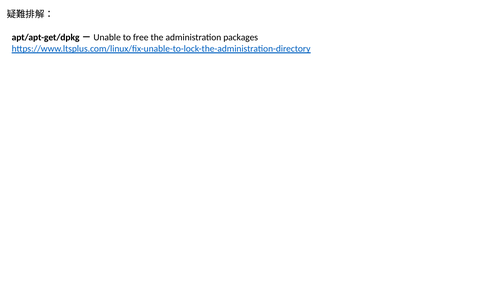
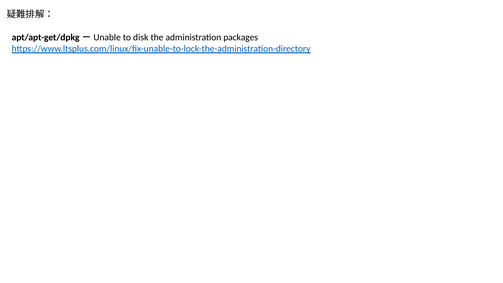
free: free -> disk (141, 37)
